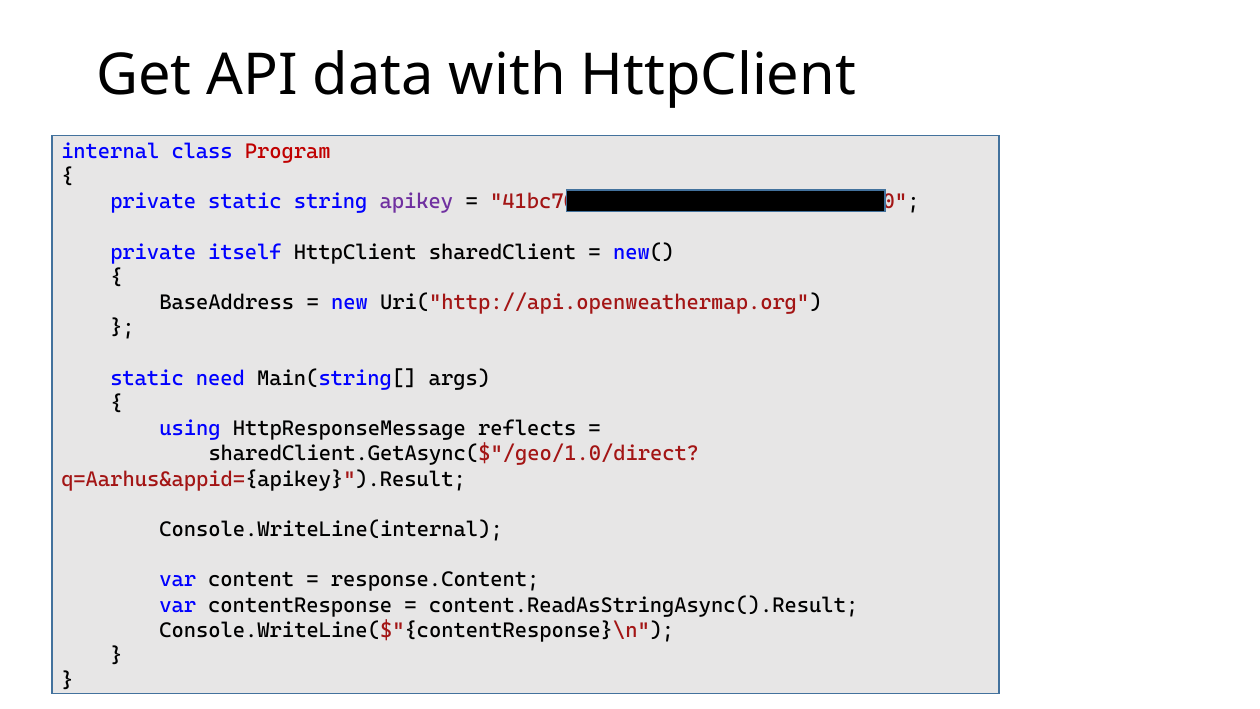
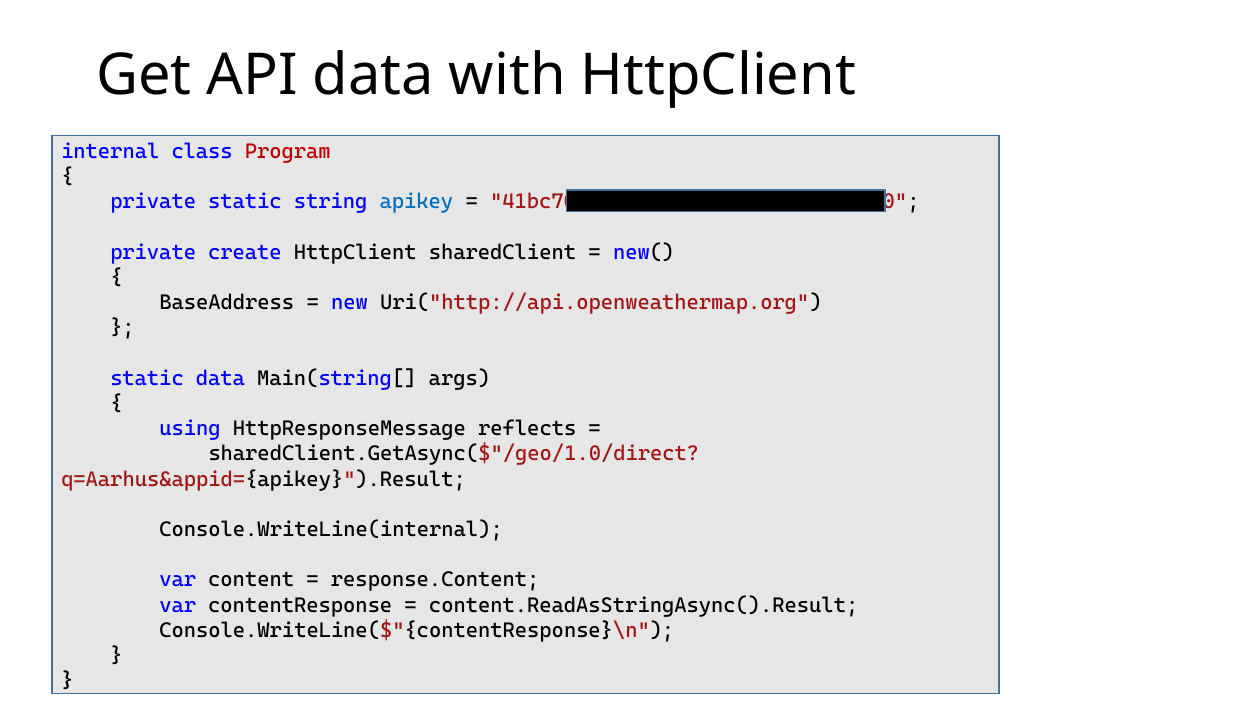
apikey colour: purple -> blue (416, 202)
itself: itself -> create (245, 252)
static need: need -> data (220, 378)
